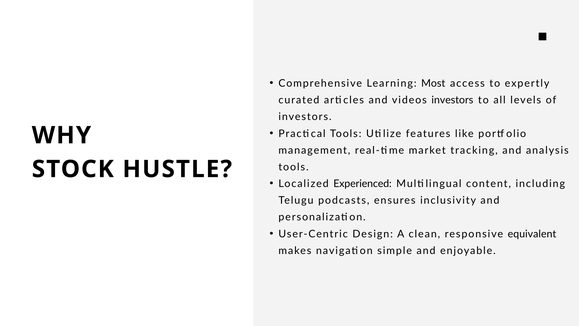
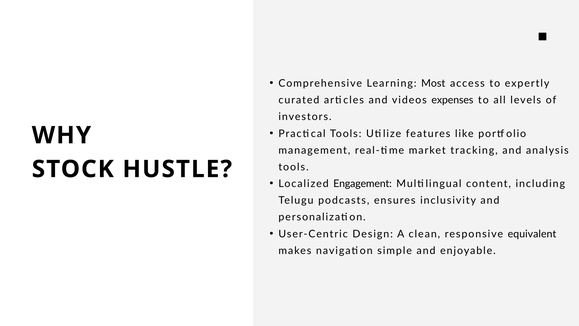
videos investors: investors -> expenses (452, 100)
Experienced: Experienced -> Engagement (363, 184)
